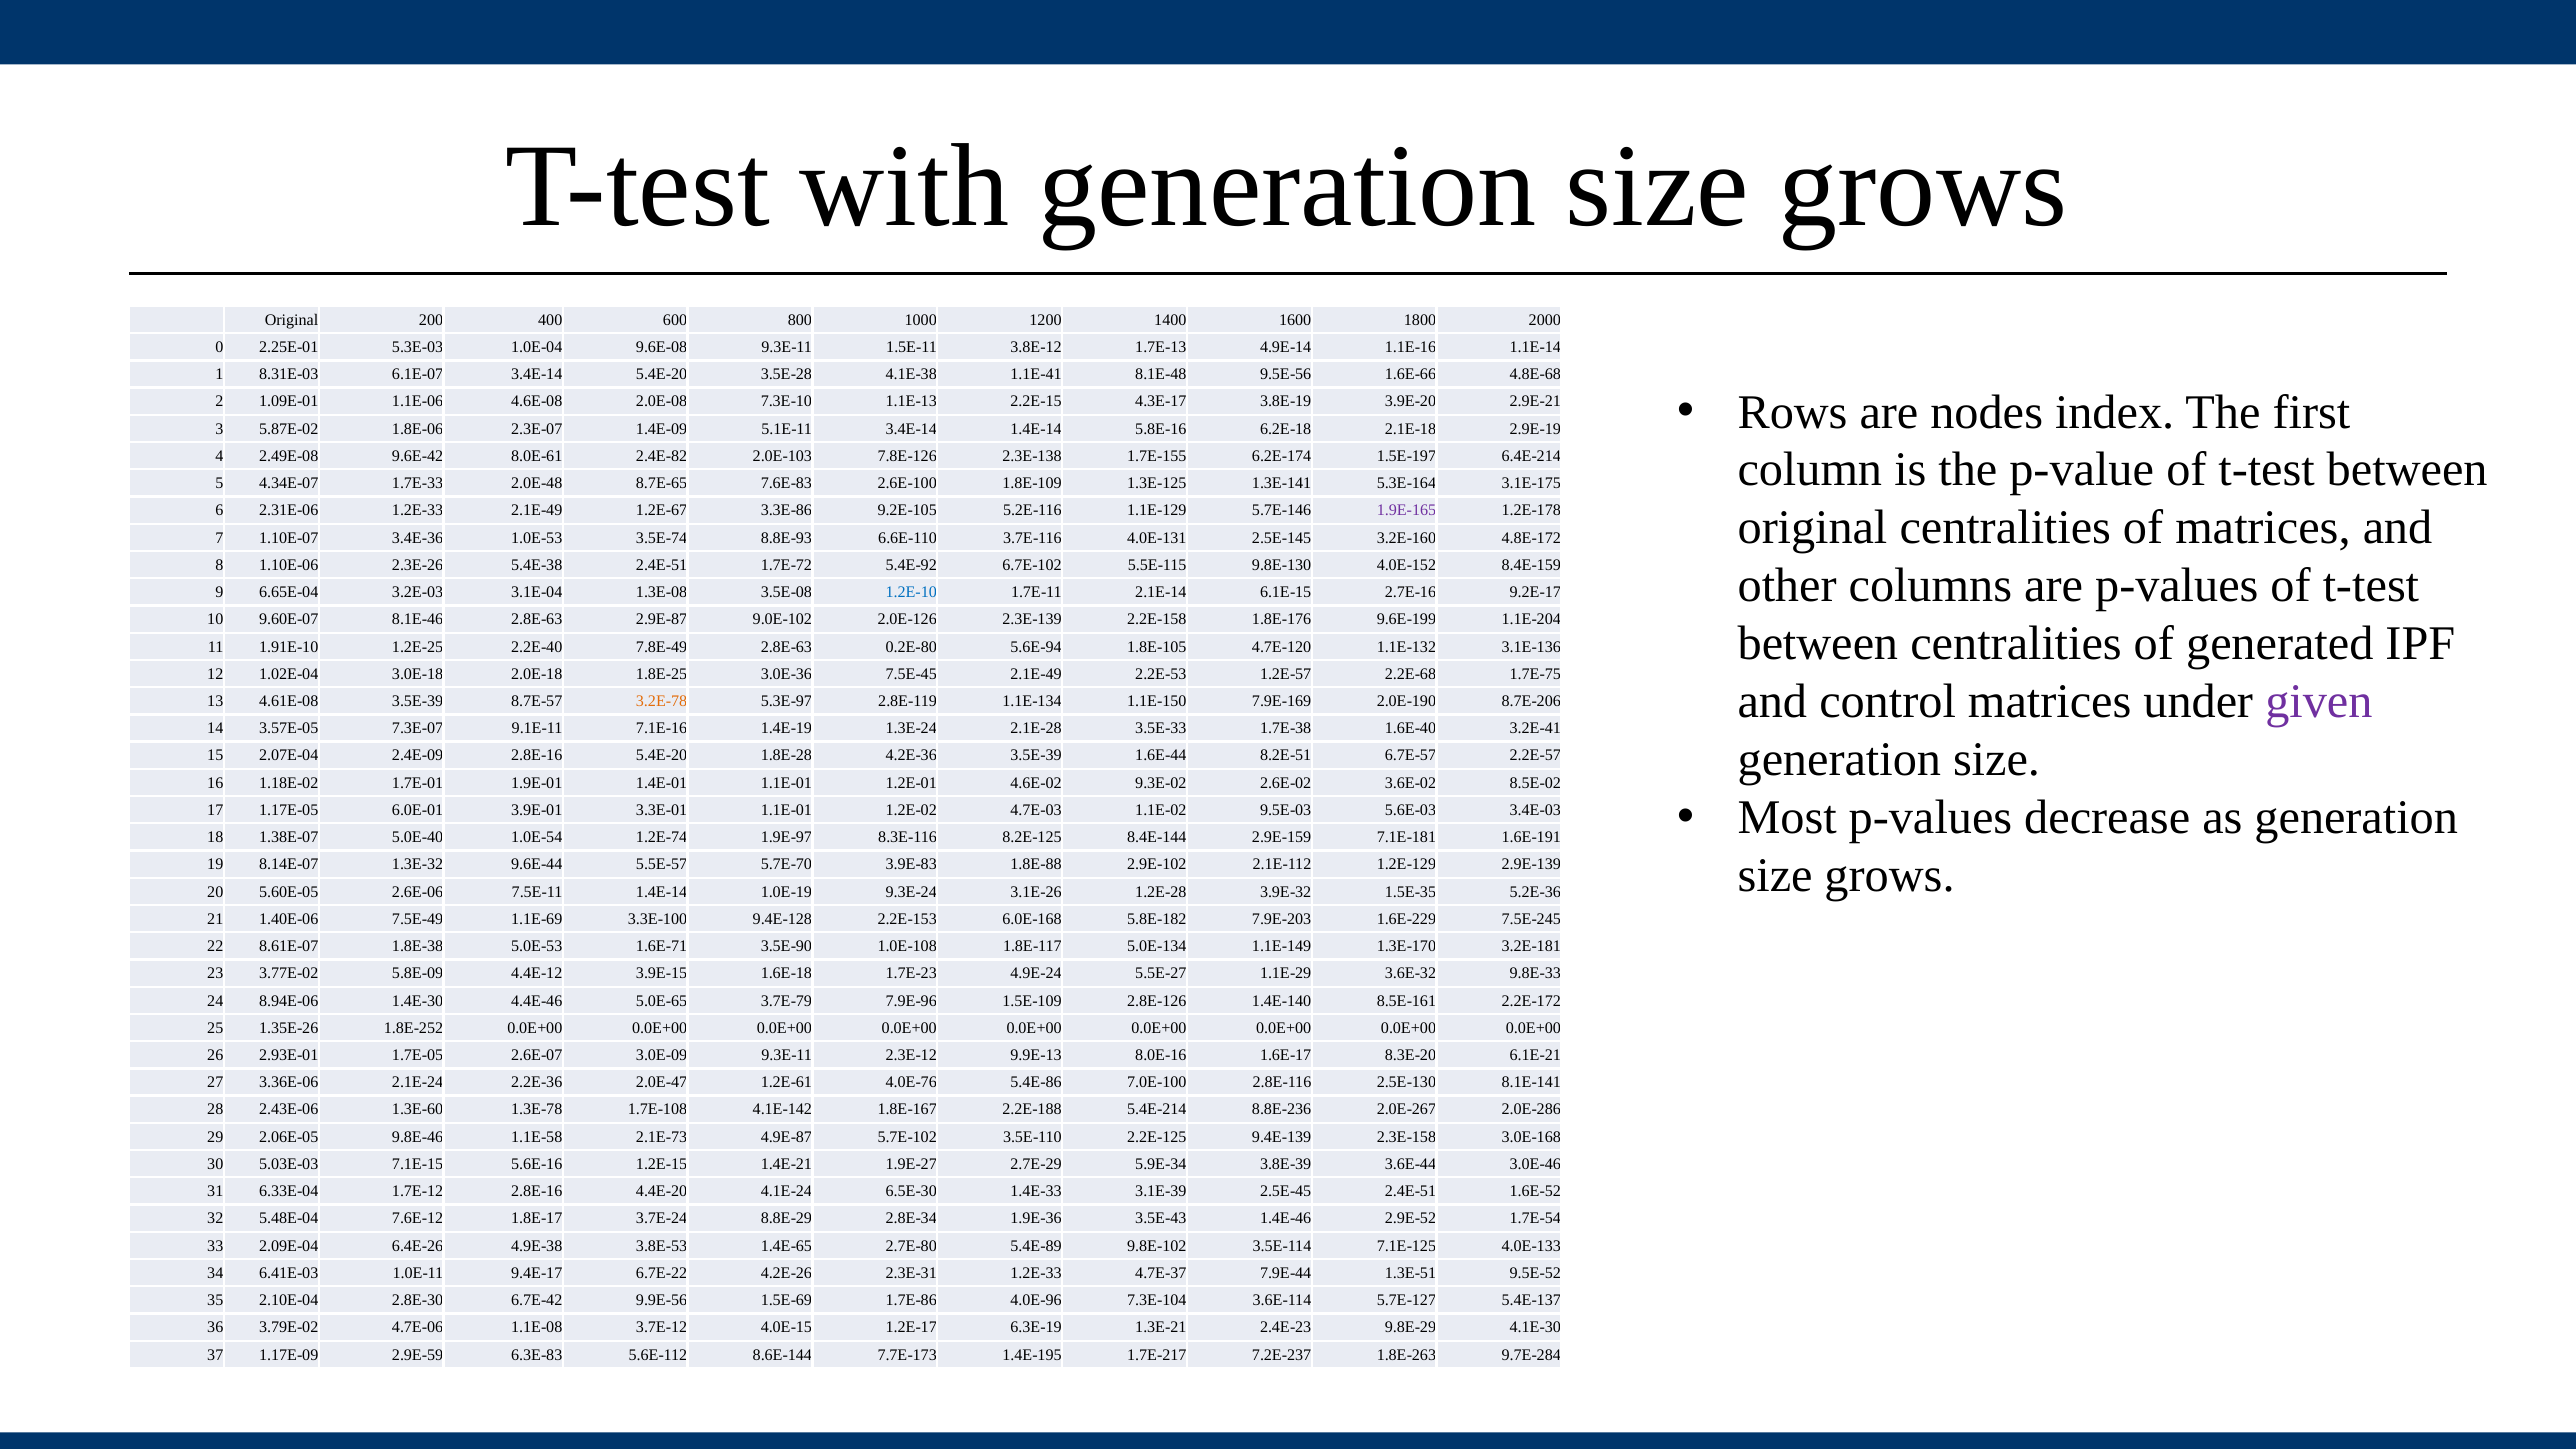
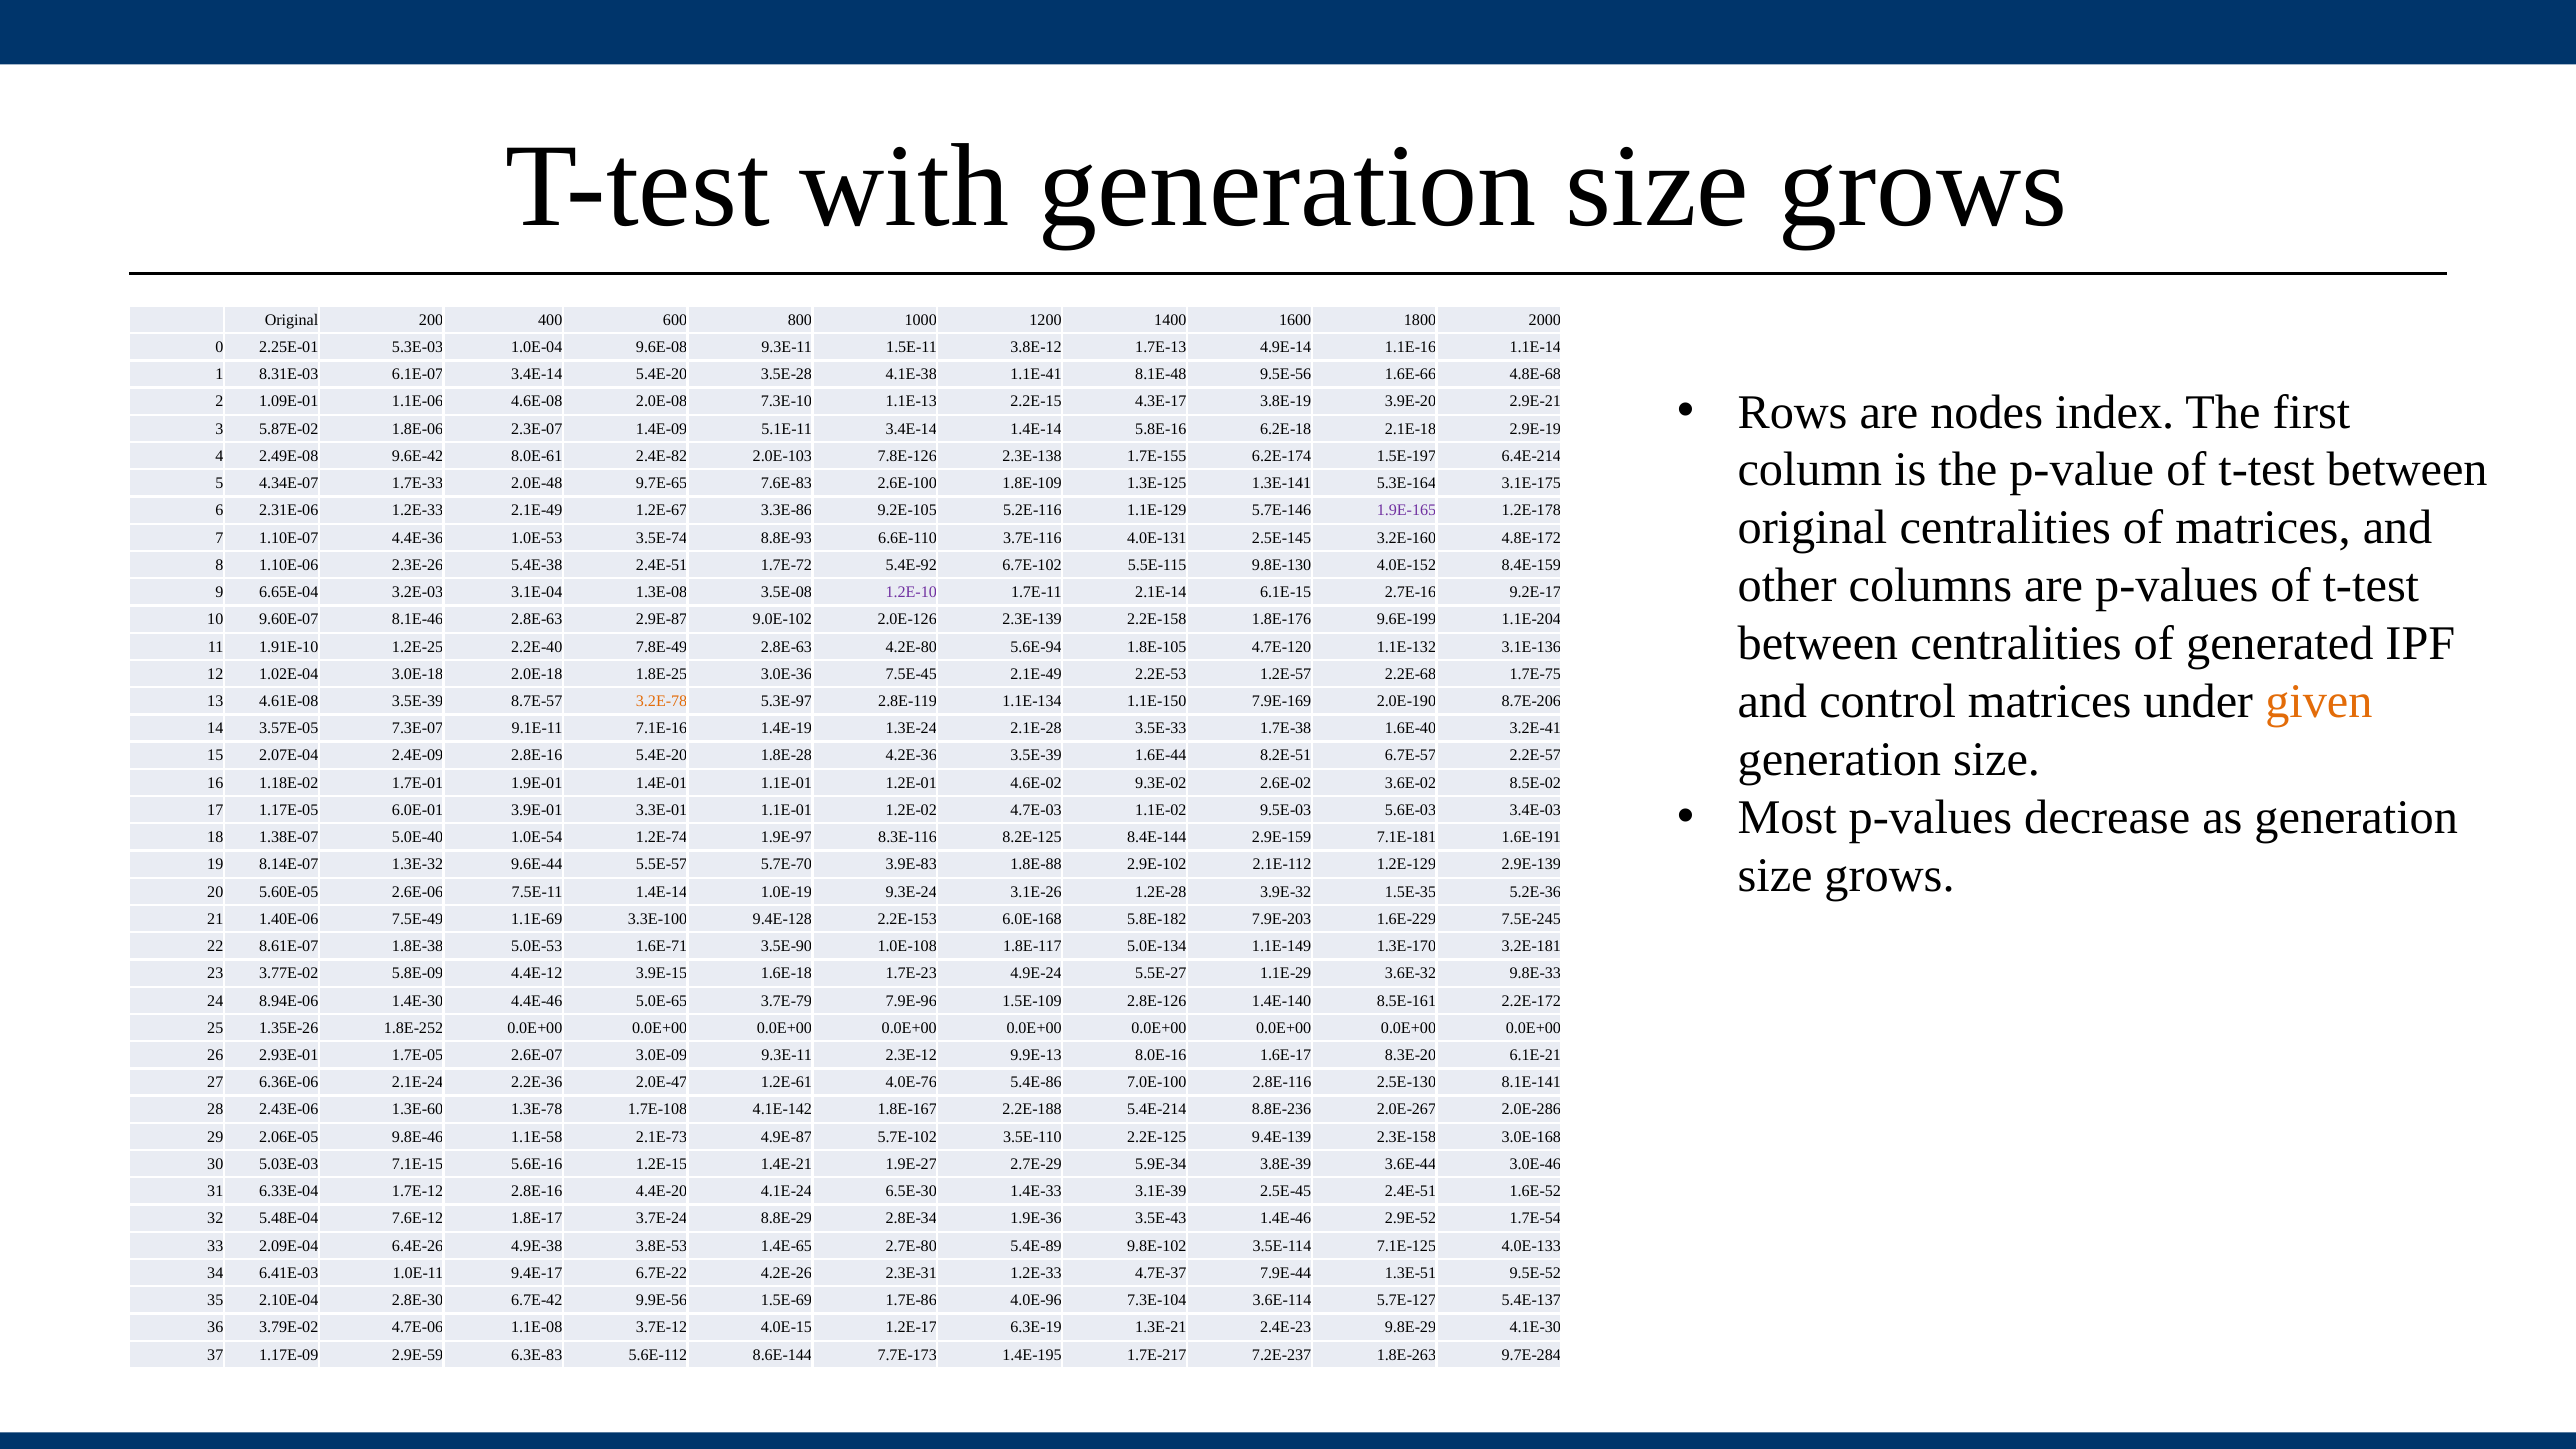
8.7E-65: 8.7E-65 -> 9.7E-65 (662, 483)
3.4E-36: 3.4E-36 -> 4.4E-36 (418, 538)
1.2E-10 colour: blue -> purple (911, 592)
0.2E-80: 0.2E-80 -> 4.2E-80 (911, 647)
given colour: purple -> orange (2319, 702)
3.36E-06: 3.36E-06 -> 6.36E-06 (289, 1082)
